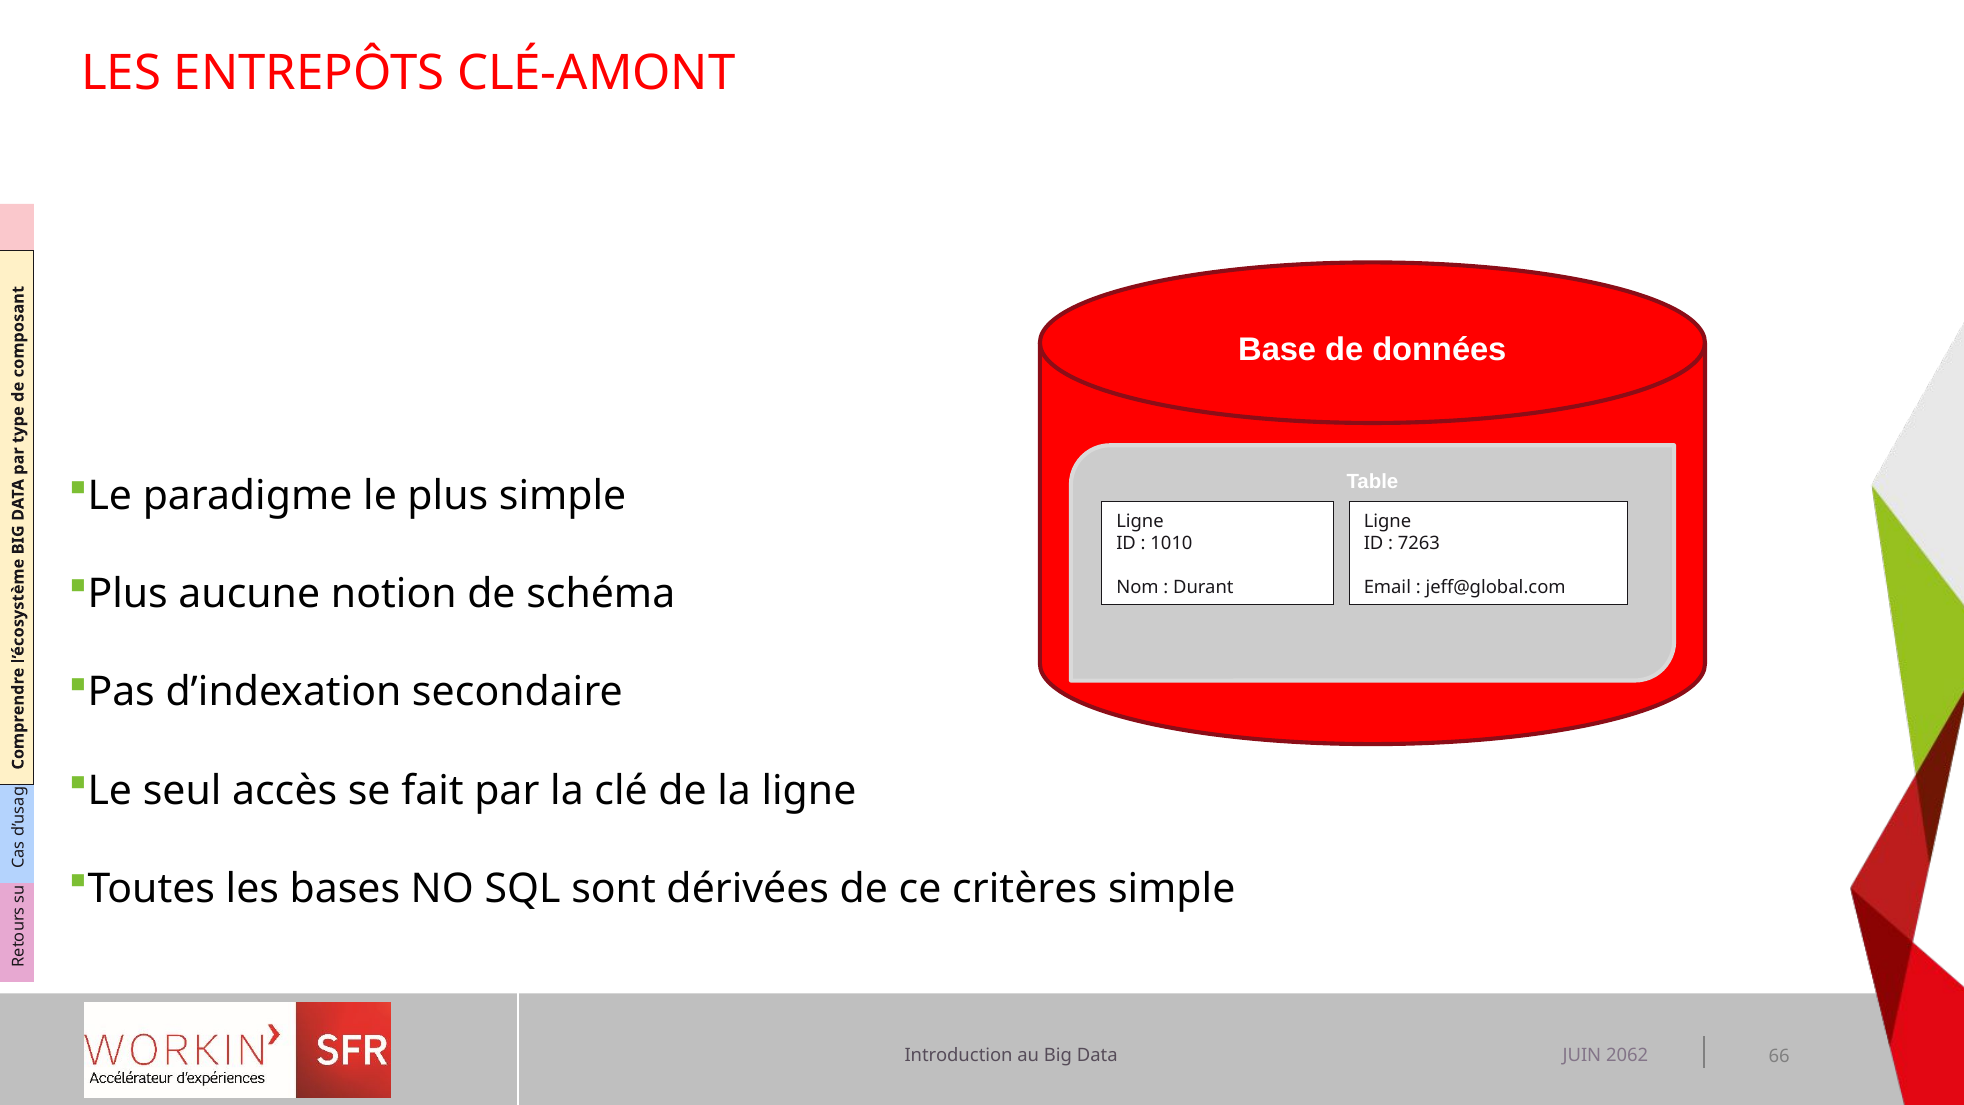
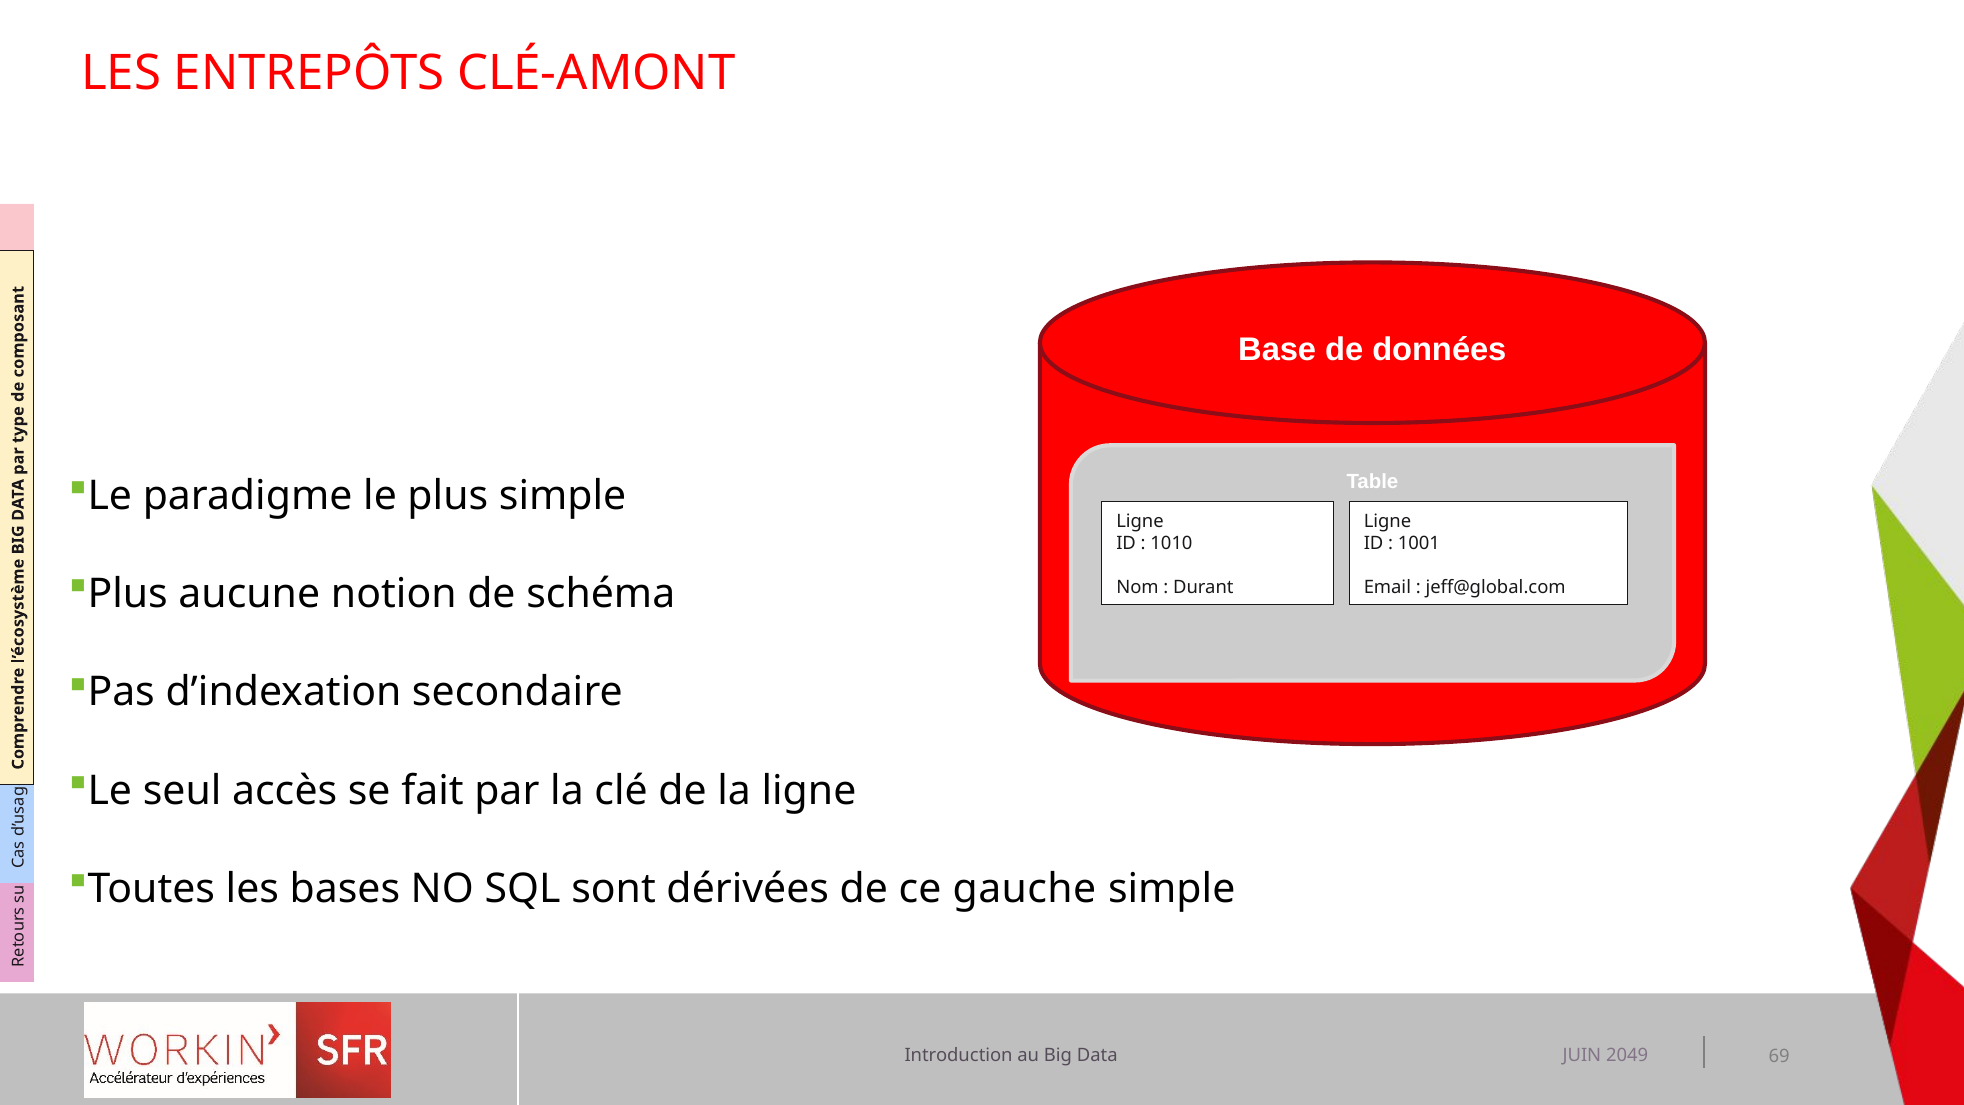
7263: 7263 -> 1001 (1419, 543)
critères: critères -> gauche (1025, 889)
2062: 2062 -> 2049 (1627, 1055)
66: 66 -> 69 (1779, 1056)
